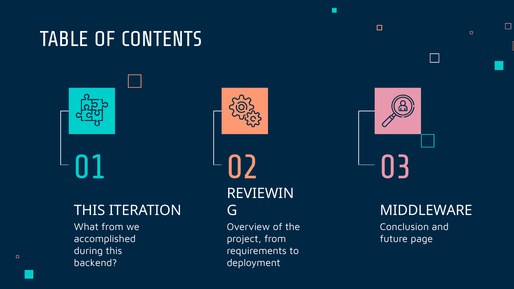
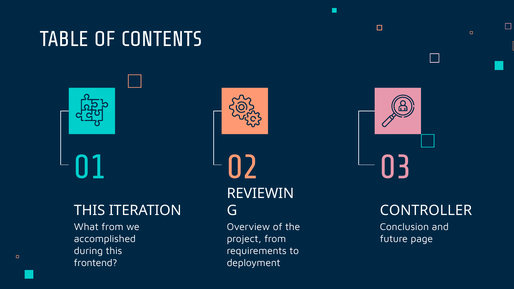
MIDDLEWARE: MIDDLEWARE -> CONTROLLER (426, 211)
backend: backend -> frontend (95, 263)
